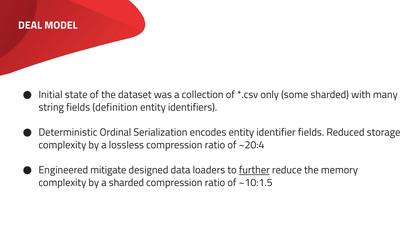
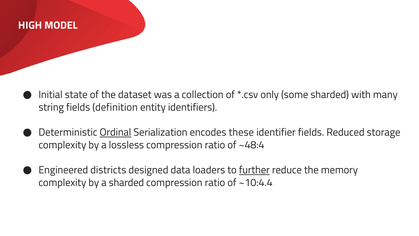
DEAL: DEAL -> HIGH (30, 25)
Ordinal underline: none -> present (115, 132)
encodes entity: entity -> these (241, 132)
~20:4: ~20:4 -> ~48:4 (252, 145)
mitigate: mitigate -> districts (108, 170)
~10:1.5: ~10:1.5 -> ~10:4.4 (256, 183)
